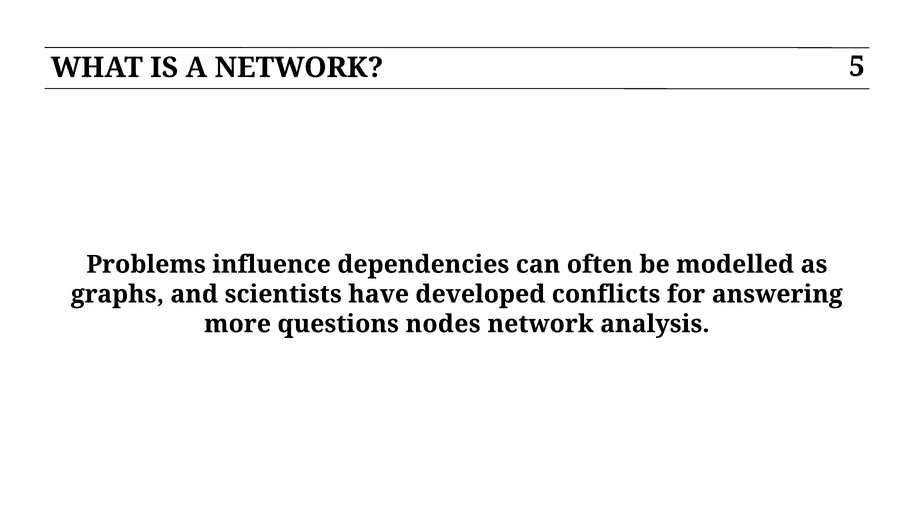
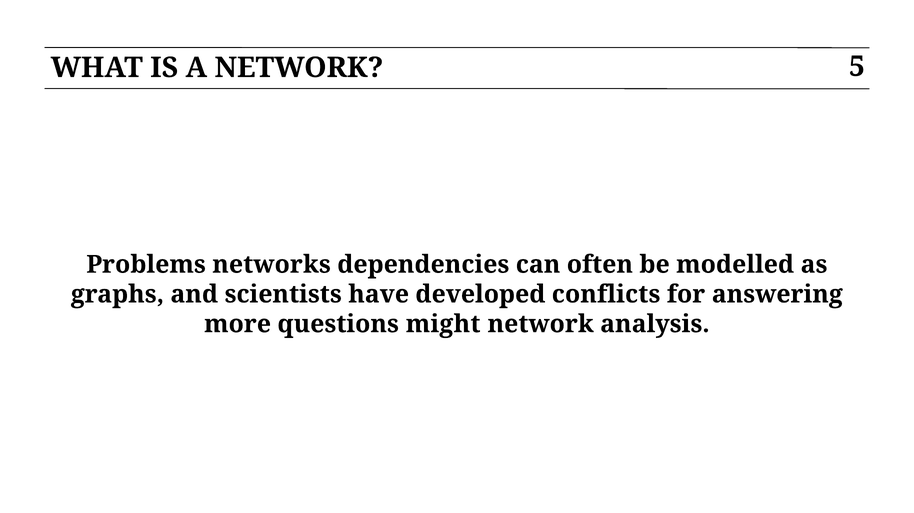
influence: influence -> networks (272, 265)
nodes: nodes -> might (443, 324)
